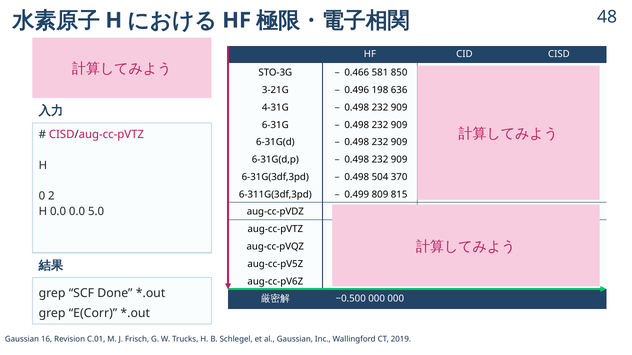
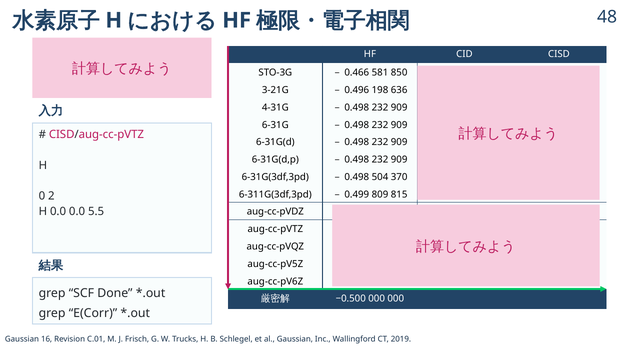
5.0: 5.0 -> 5.5 (96, 212)
